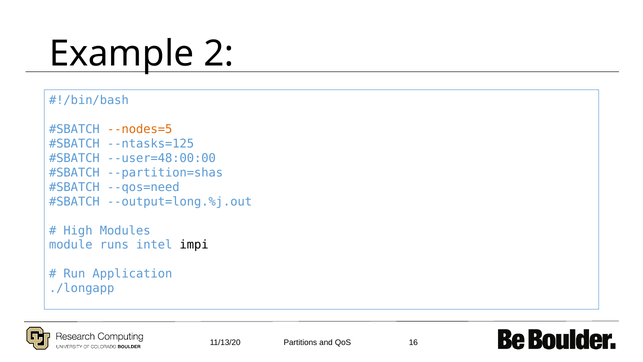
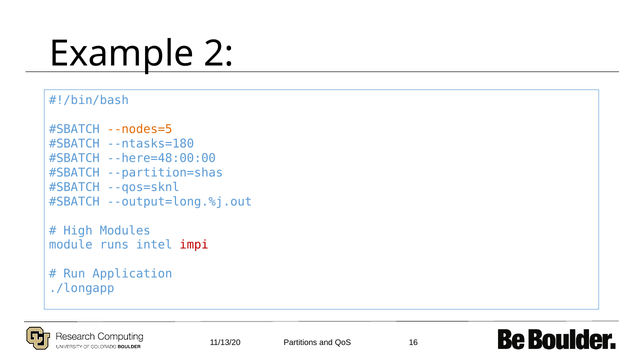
--ntasks=125: --ntasks=125 -> --ntasks=180 (151, 144)
--user=48:00:00: --user=48:00:00 -> --here=48:00:00 (161, 158)
--qos=need: --qos=need -> --qos=sknl (143, 187)
impi colour: black -> red (194, 245)
